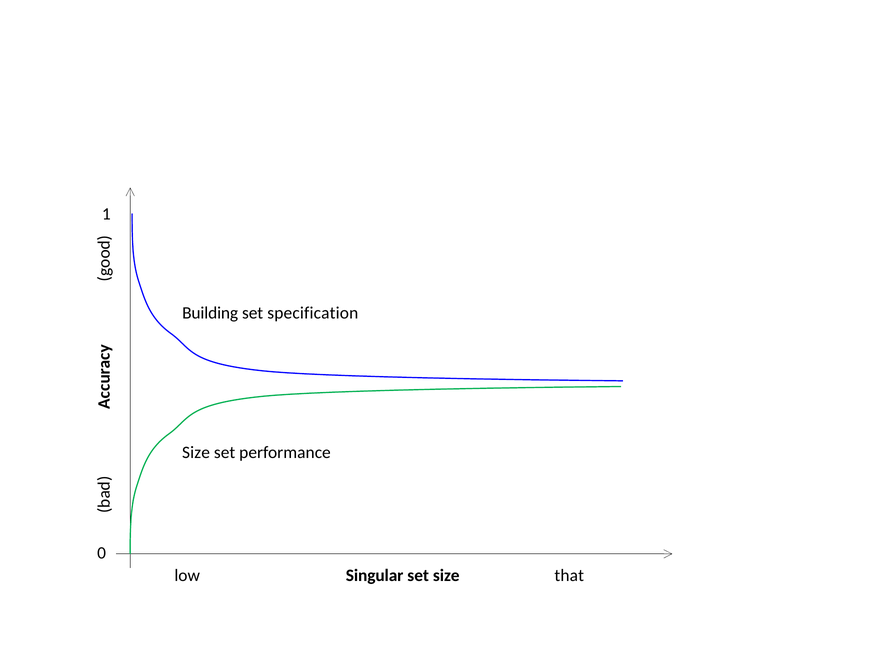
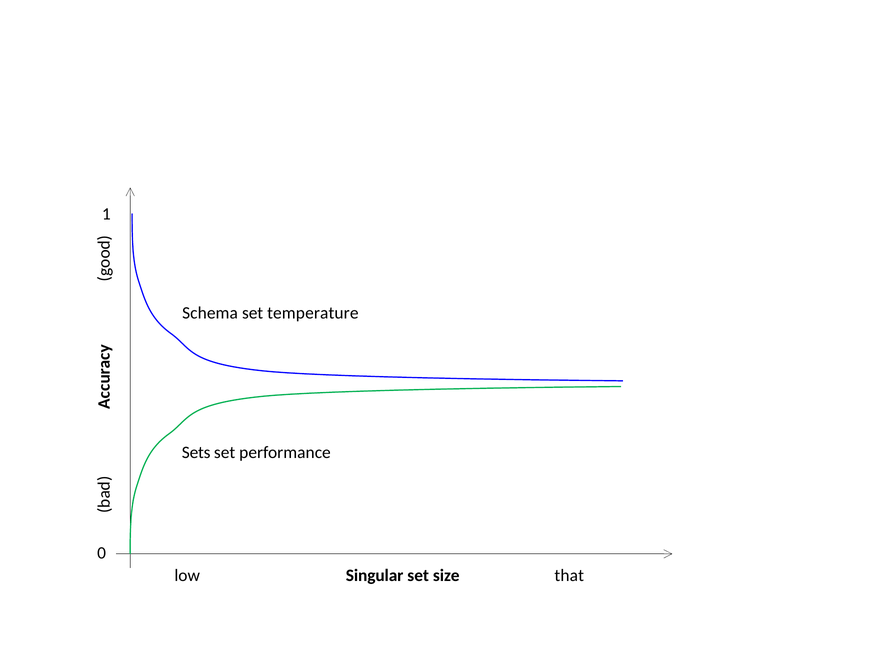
Building: Building -> Schema (210, 313)
specification: specification -> temperature (313, 313)
Size: Size -> Sets (196, 452)
